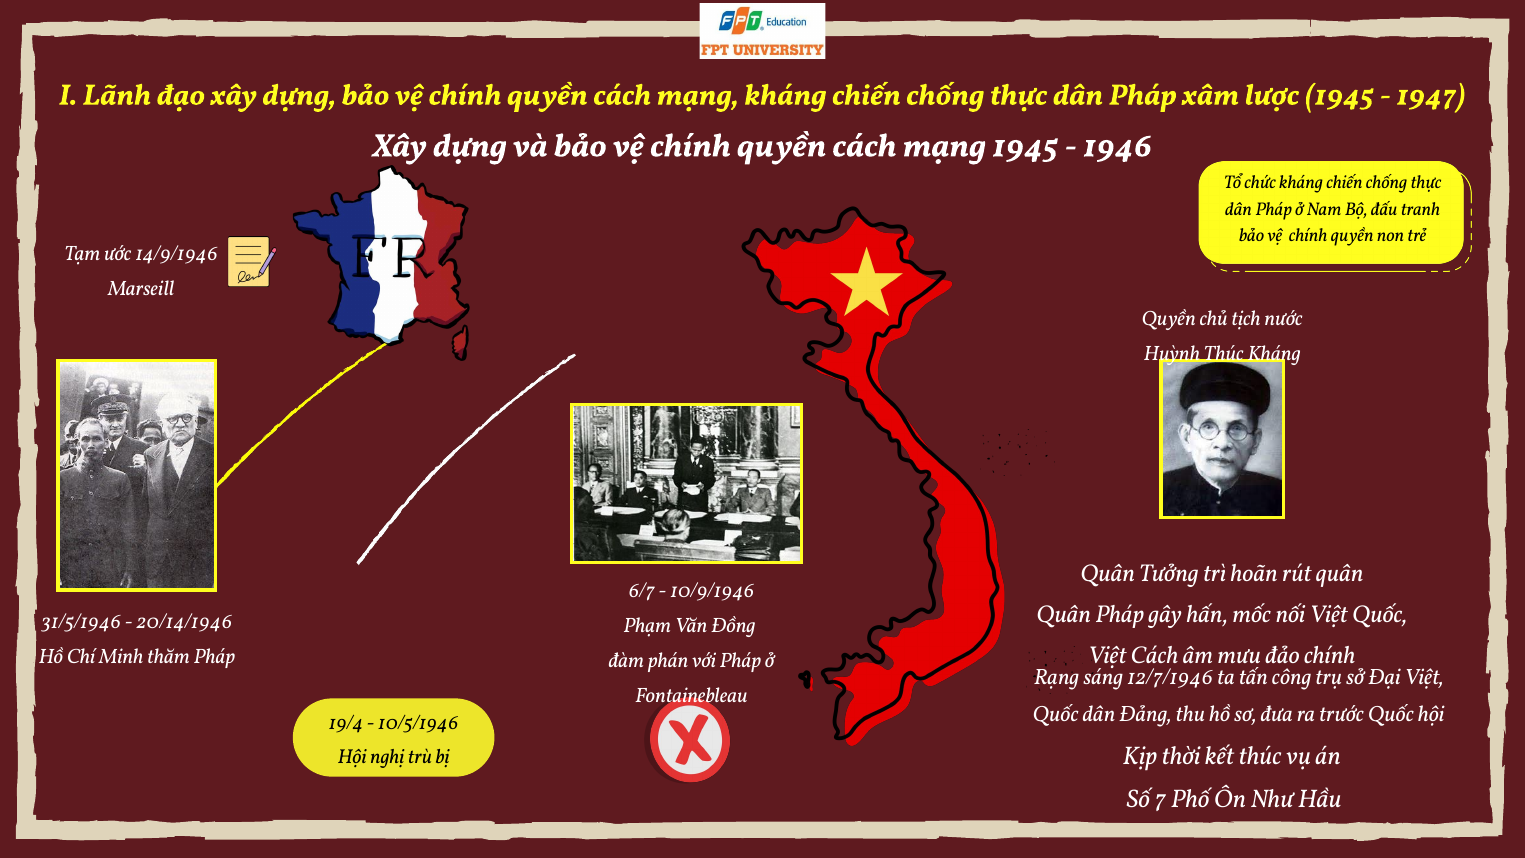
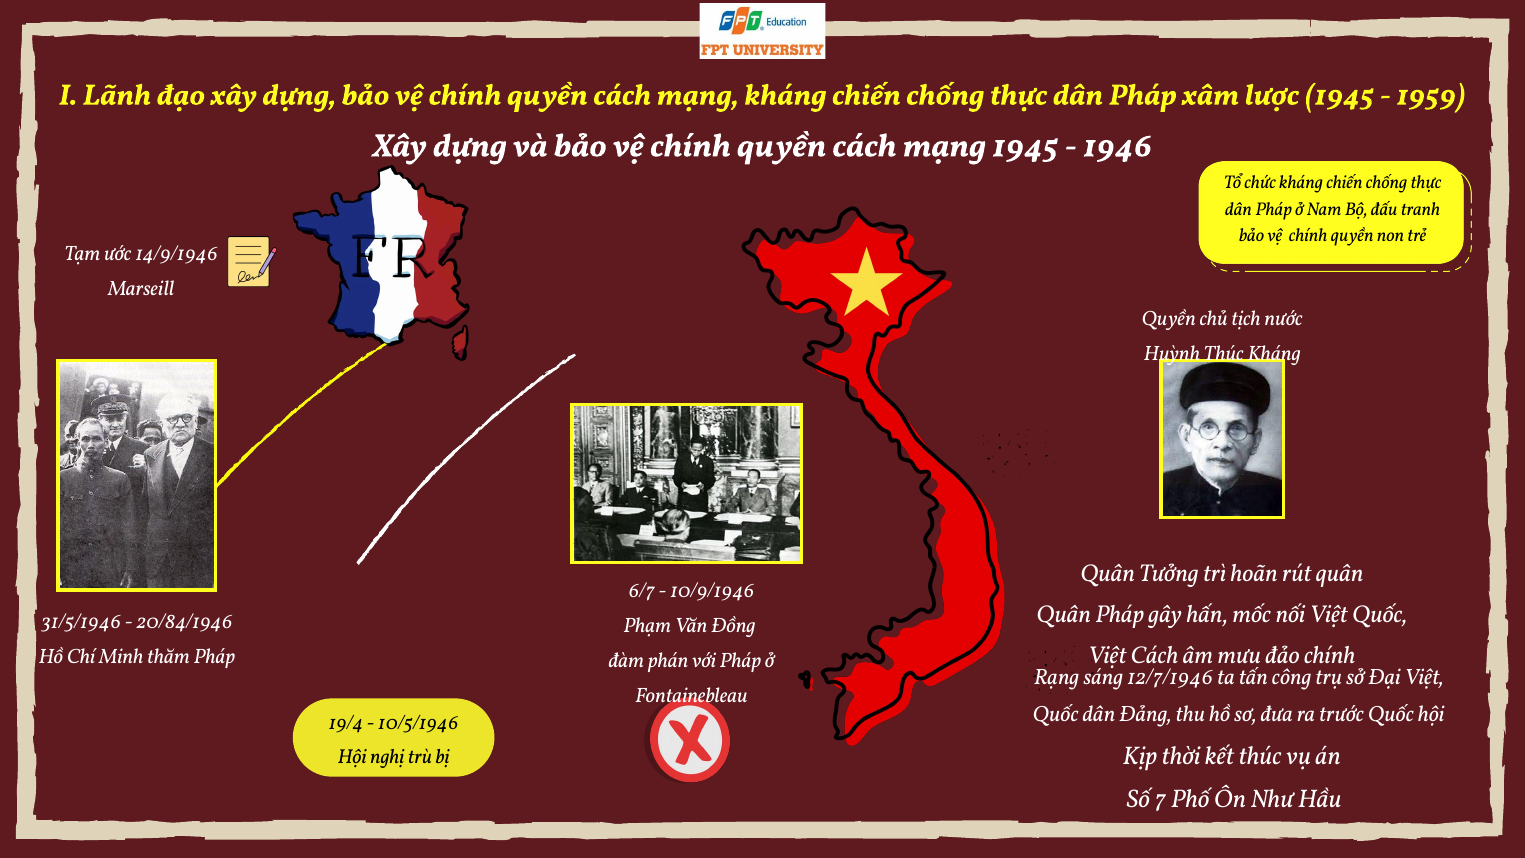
1947: 1947 -> 1959 (1431, 95)
20/14/1946: 20/14/1946 -> 20/84/1946 (184, 622)
